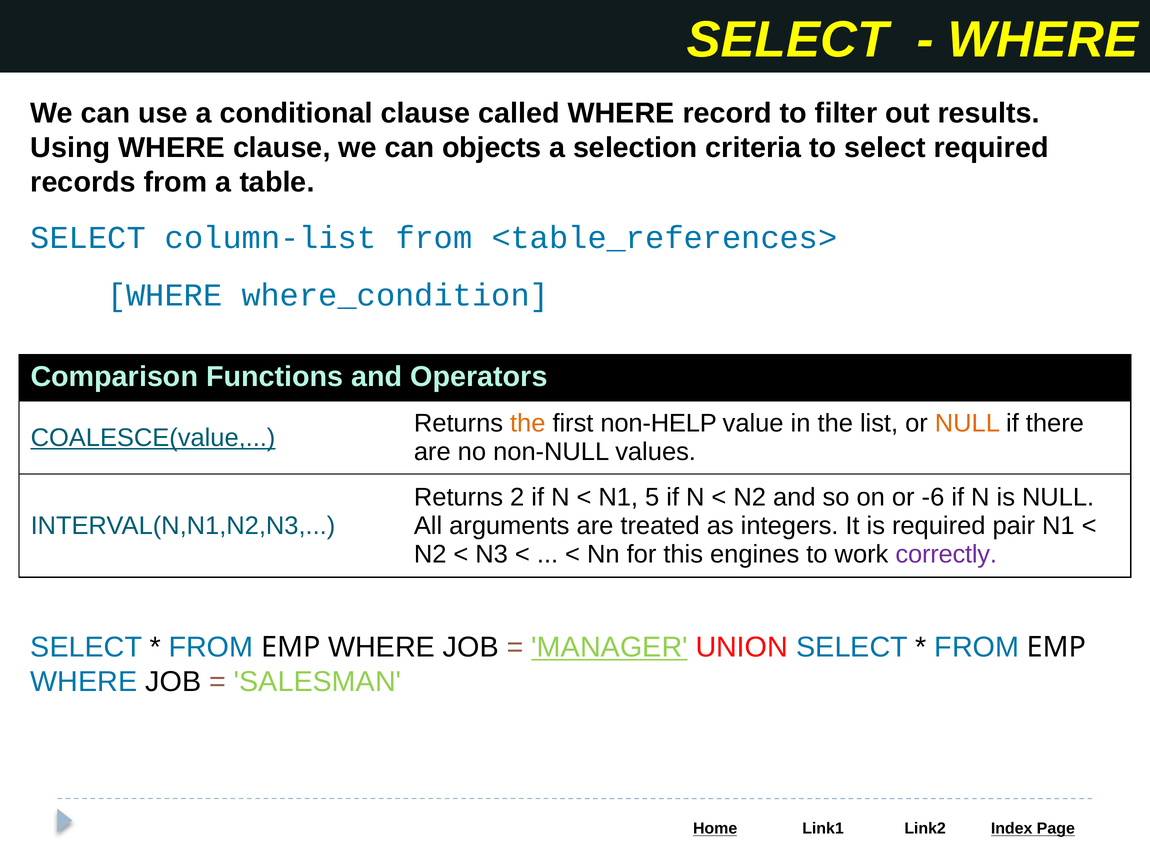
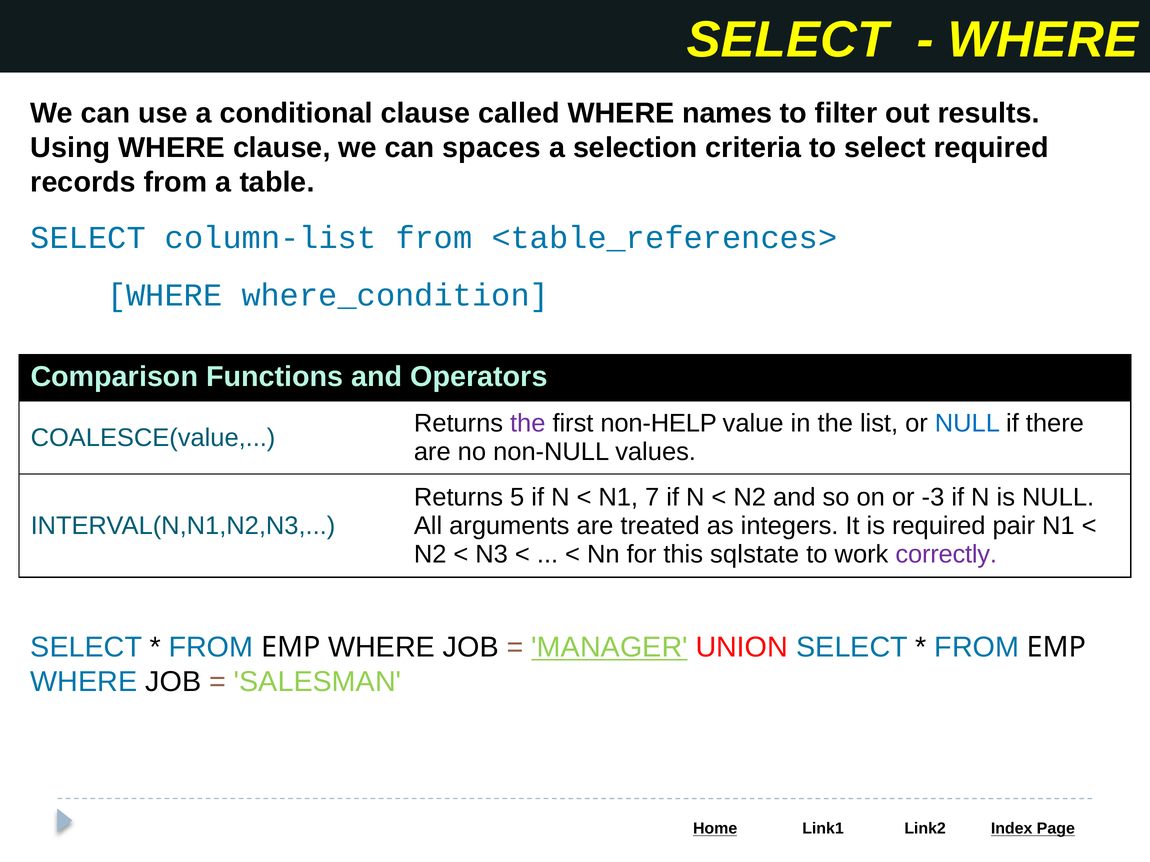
record: record -> names (727, 113)
objects: objects -> spaces (492, 148)
the colour: orange -> purple (528, 424)
NULL colour: orange -> blue (967, 424)
COALESCE(value underline: present -> none (153, 438)
2: 2 -> 5 (517, 498)
5: 5 -> 7 (652, 498)
-6: -6 -> -3 (933, 498)
engines: engines -> sqlstate (755, 555)
